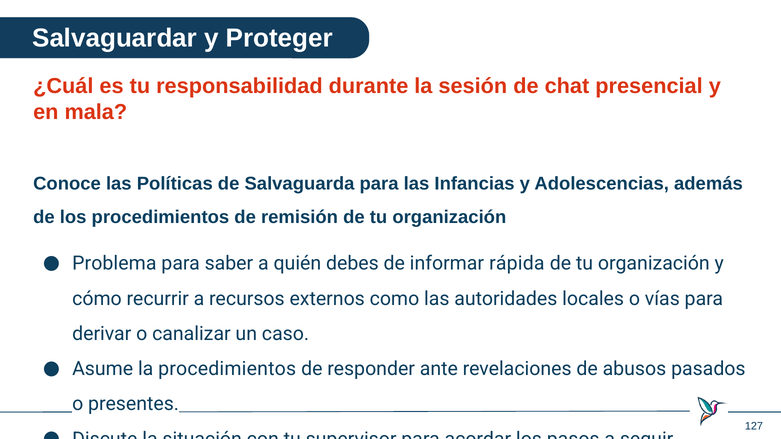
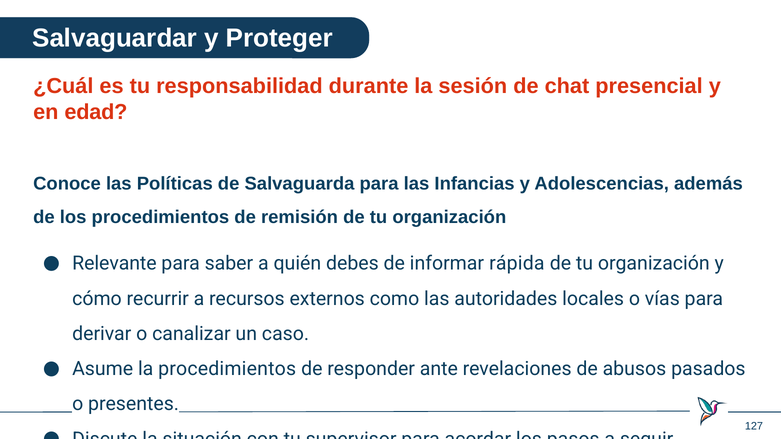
mala: mala -> edad (96, 112)
Problema: Problema -> Relevante (114, 264)
